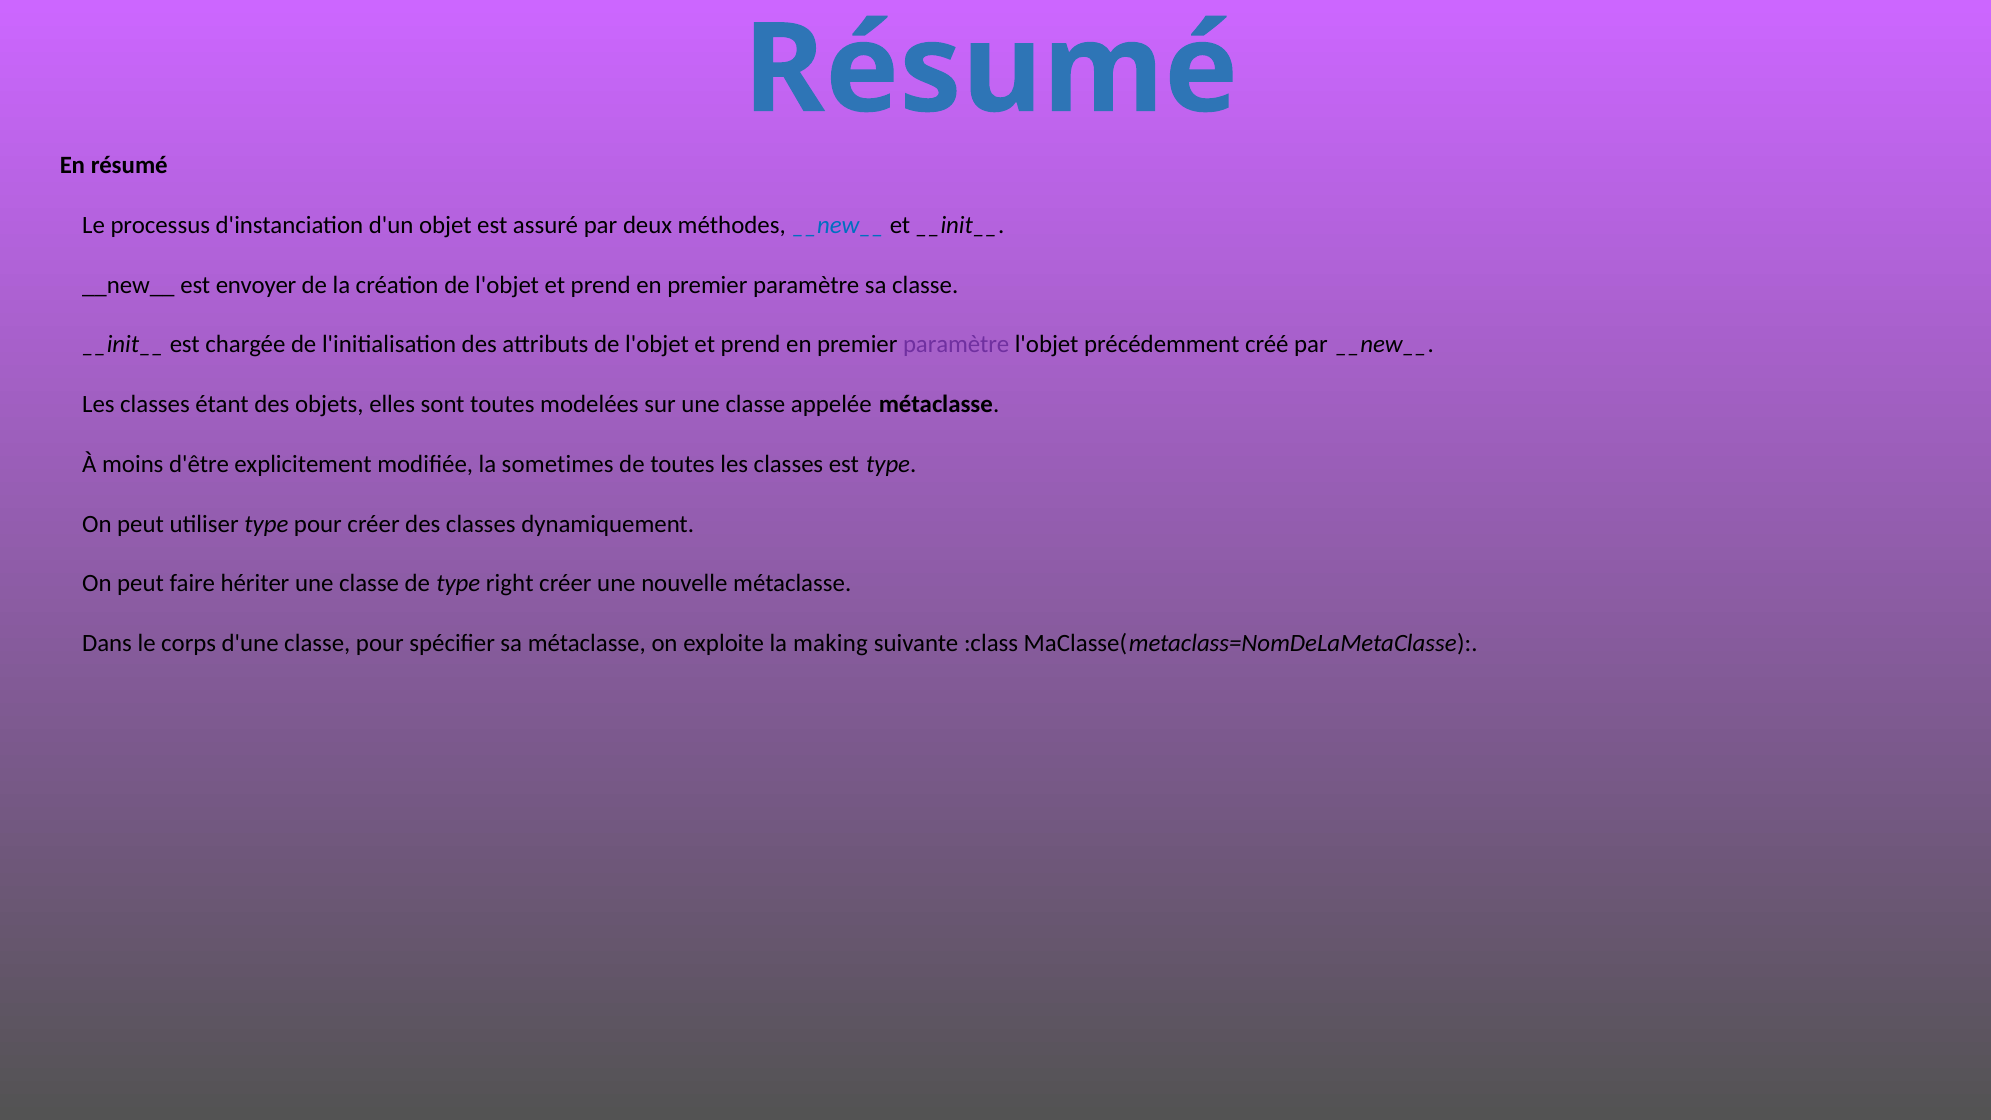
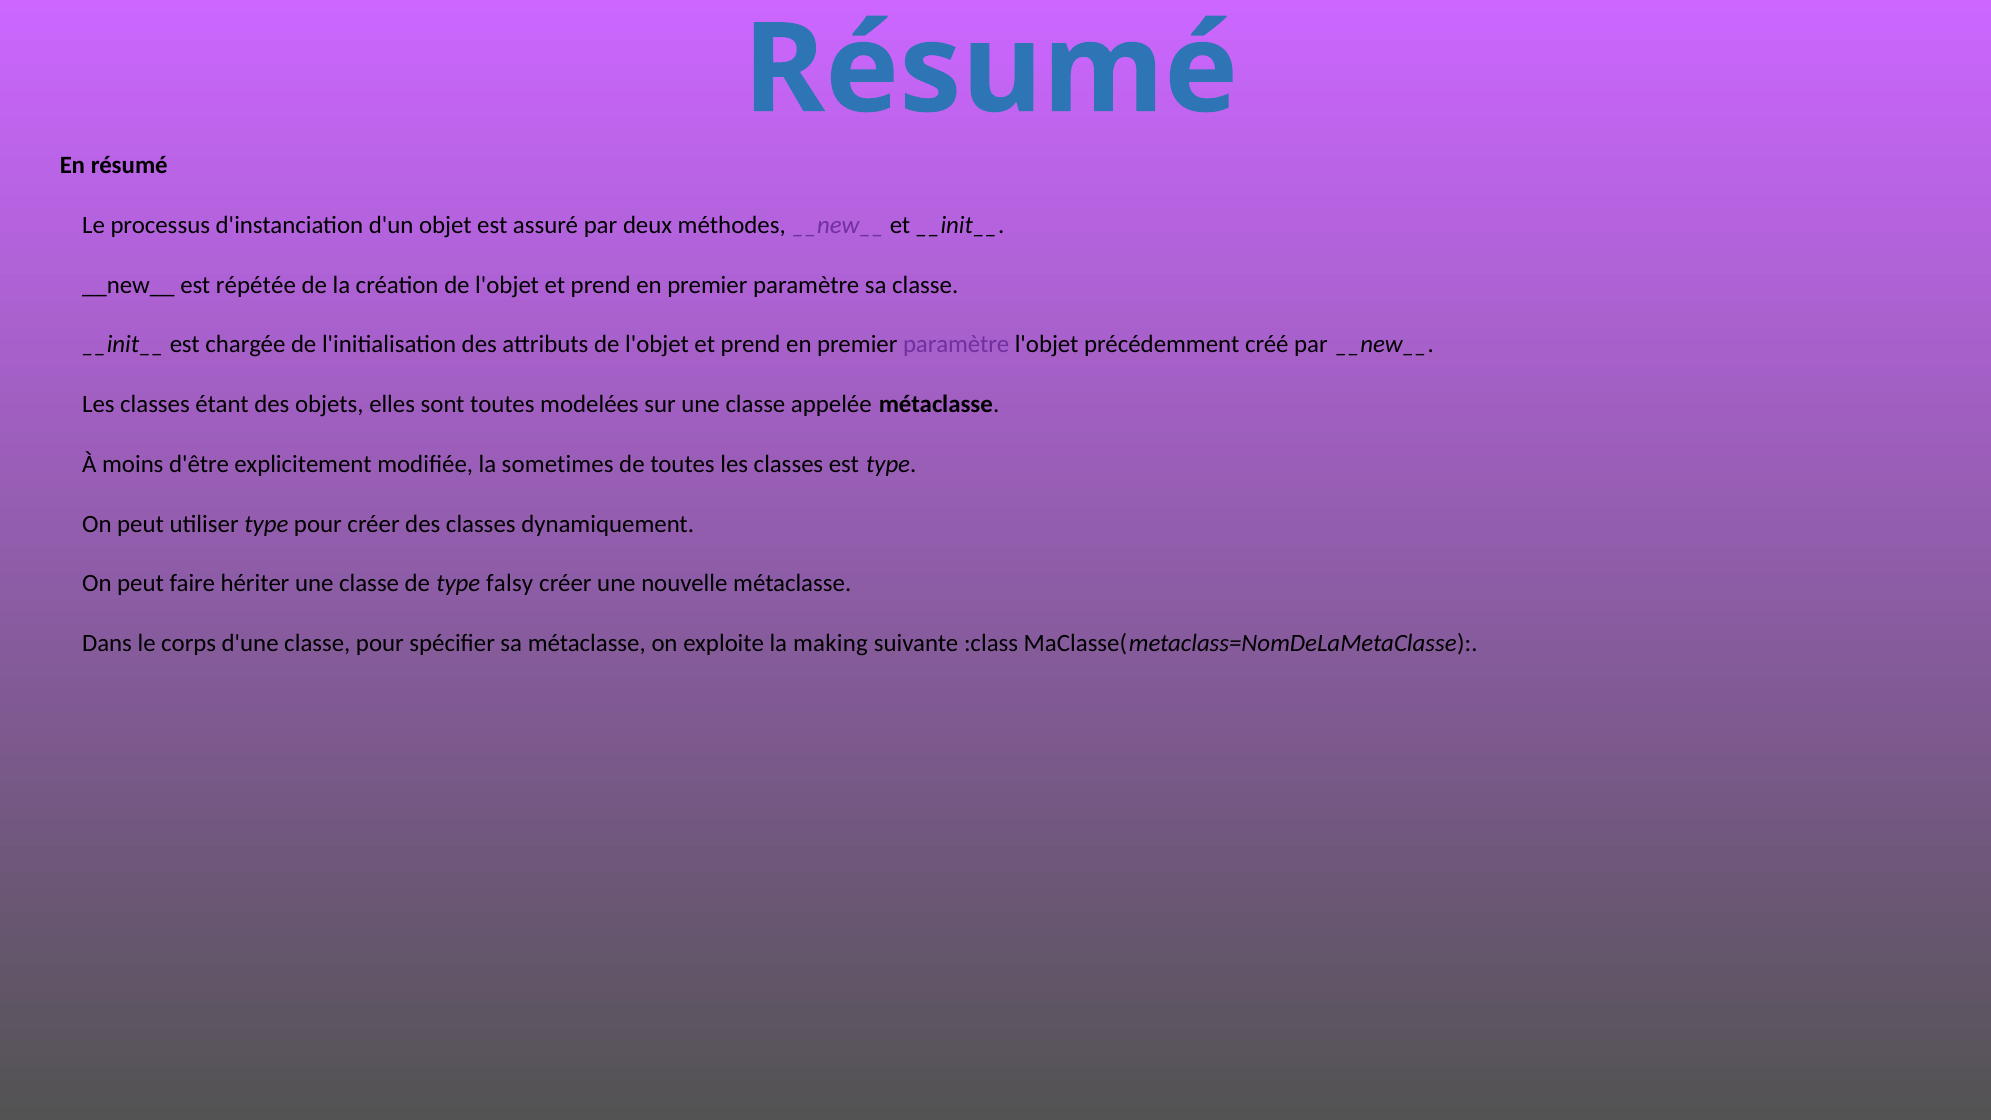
__new__ colour: blue -> purple (838, 225)
envoyer: envoyer -> répétée (256, 285)
right: right -> falsy (510, 584)
